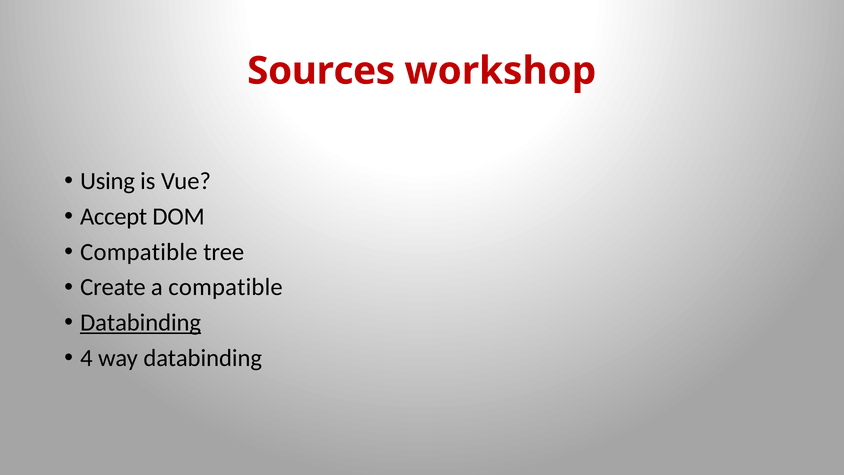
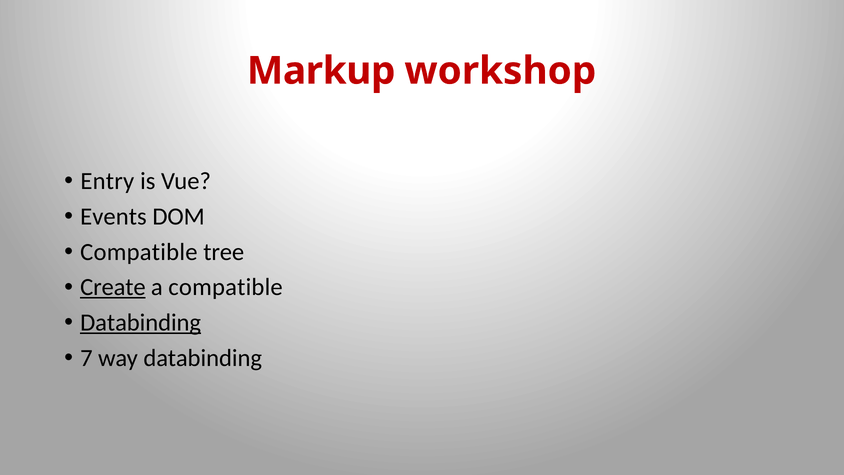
Sources: Sources -> Markup (321, 71)
Using: Using -> Entry (107, 181)
Accept: Accept -> Events (113, 216)
Create underline: none -> present (113, 287)
4: 4 -> 7 (86, 358)
